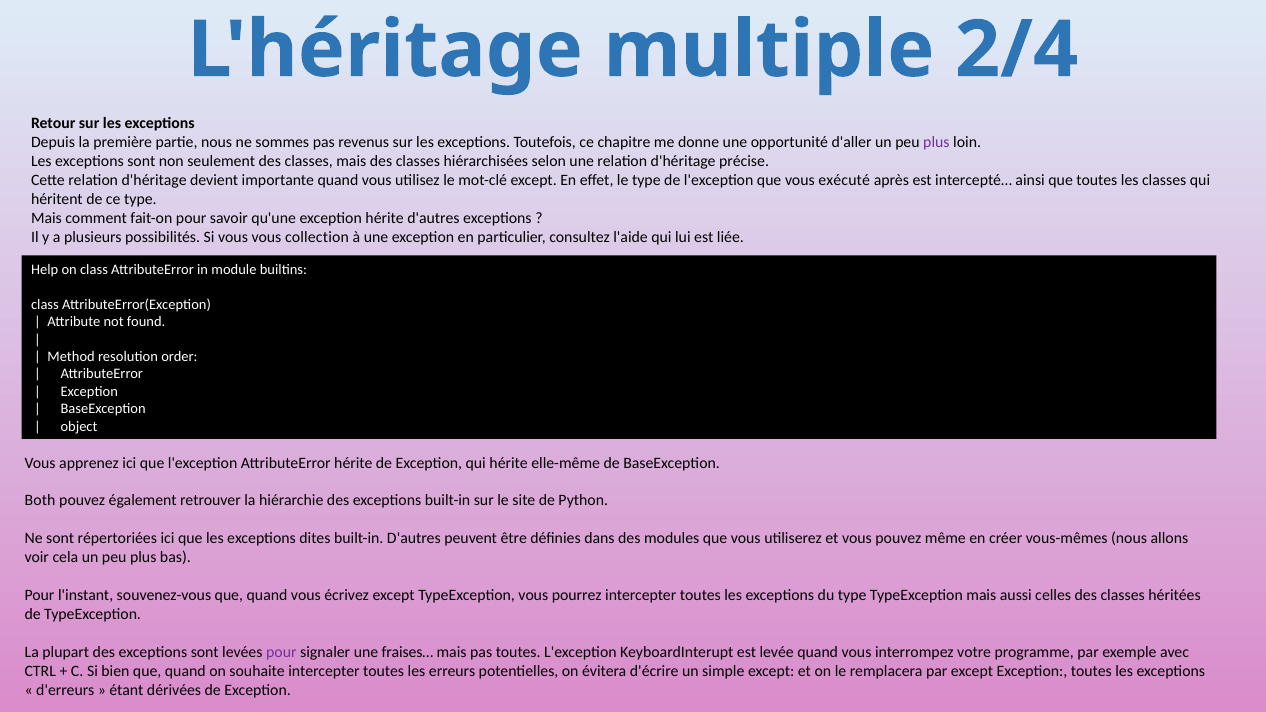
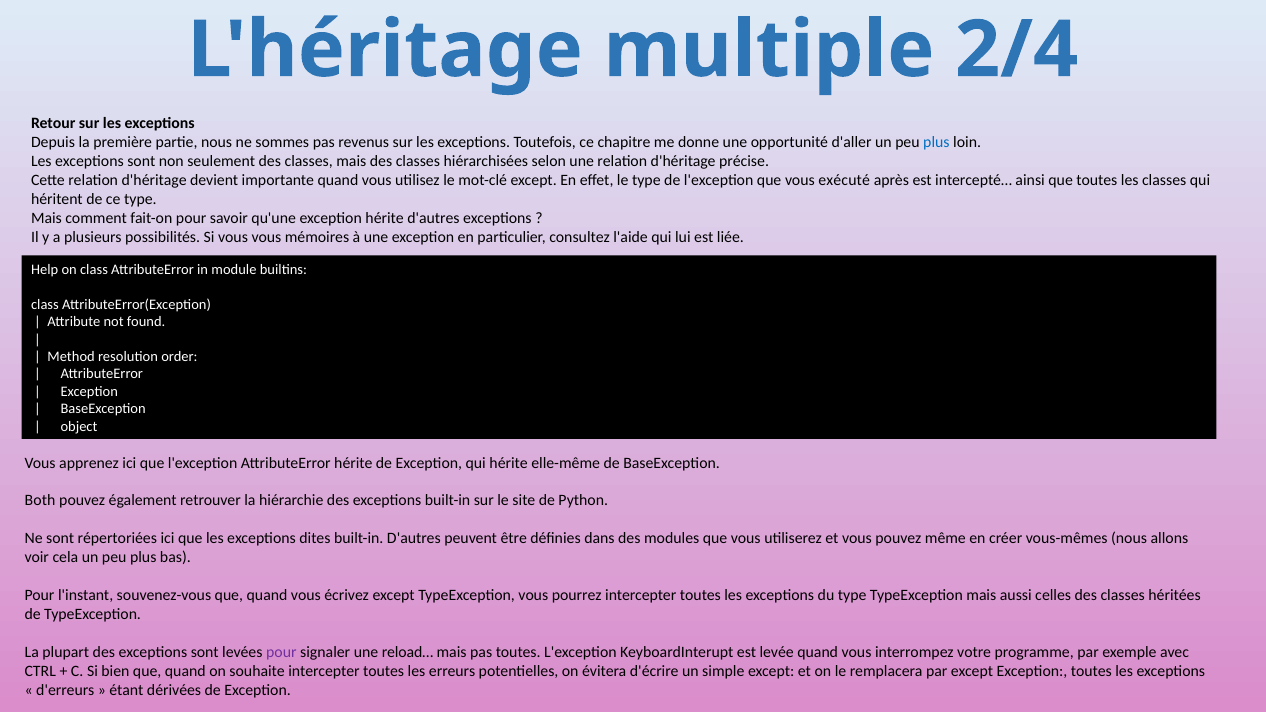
plus colour: purple -> blue (936, 142)
collection: collection -> mémoires (317, 237)
fraises…: fraises… -> reload… (407, 653)
